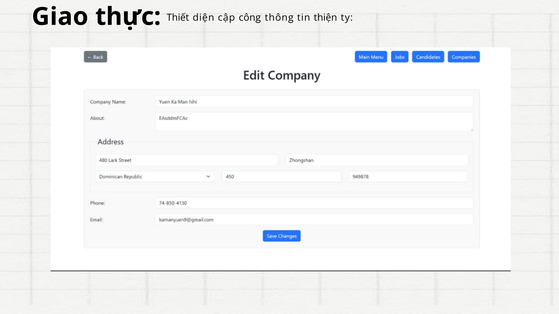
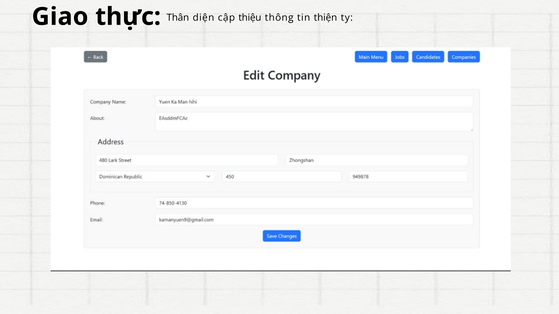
Thiết: Thiết -> Thân (178, 18)
công: công -> thiệu (250, 18)
